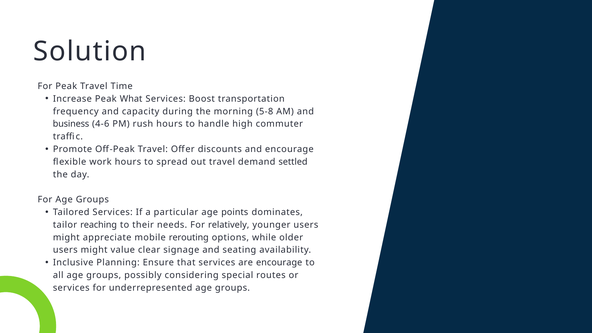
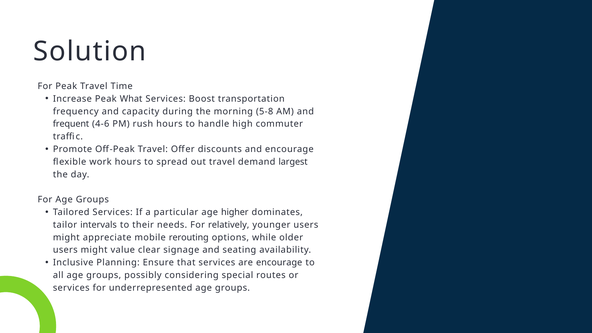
business: business -> frequent (71, 124)
settled: settled -> largest (293, 162)
points: points -> higher (235, 212)
reaching: reaching -> intervals (99, 225)
